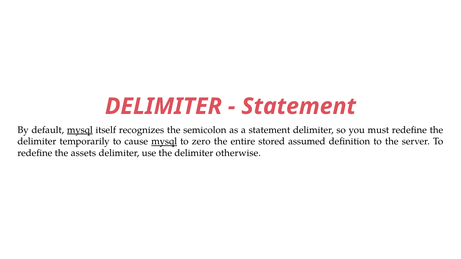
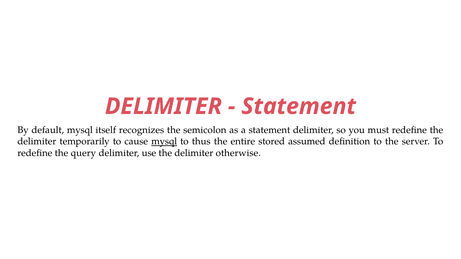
mysql underline: present -> none (80, 130)
zero: zero -> thus (201, 142)
assets: assets -> query (83, 153)
